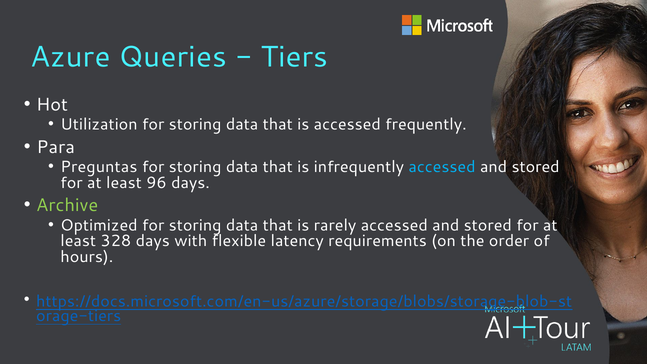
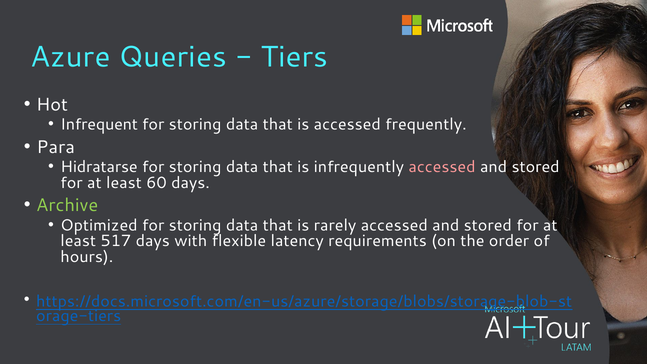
Utilization: Utilization -> Infrequent (99, 124)
Preguntas: Preguntas -> Hidratarse (99, 167)
accessed colour: light blue -> pink (442, 167)
96: 96 -> 60 (156, 183)
328: 328 -> 517 (116, 241)
